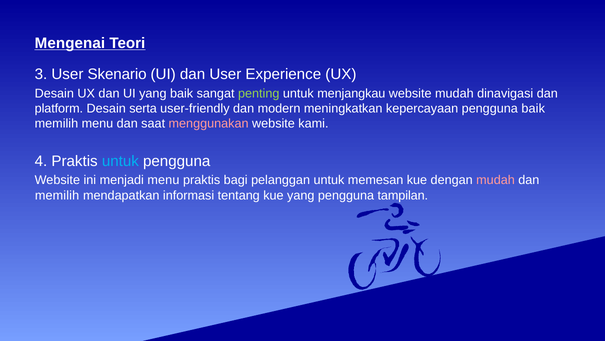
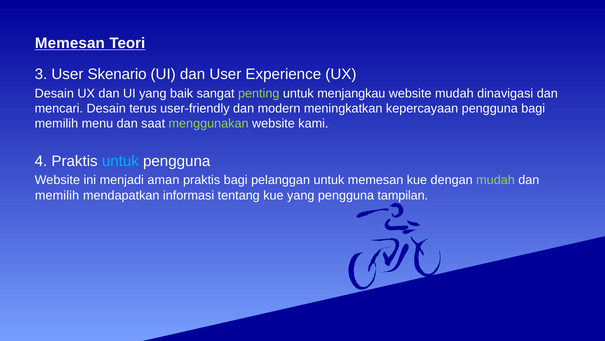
Mengenai: Mengenai -> Memesan (70, 43)
platform: platform -> mencari (59, 108)
serta: serta -> terus (143, 108)
pengguna baik: baik -> bagi (533, 108)
menggunakan colour: pink -> light green (209, 123)
menjadi menu: menu -> aman (163, 180)
mudah colour: pink -> light green (496, 180)
